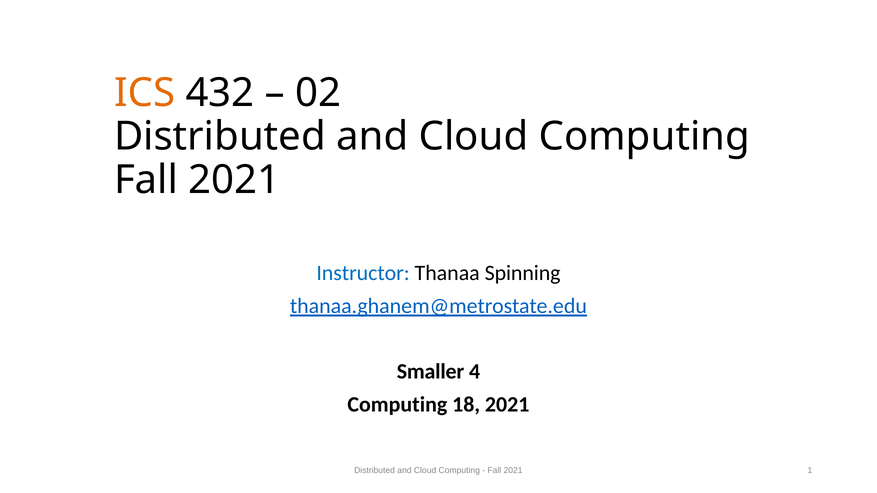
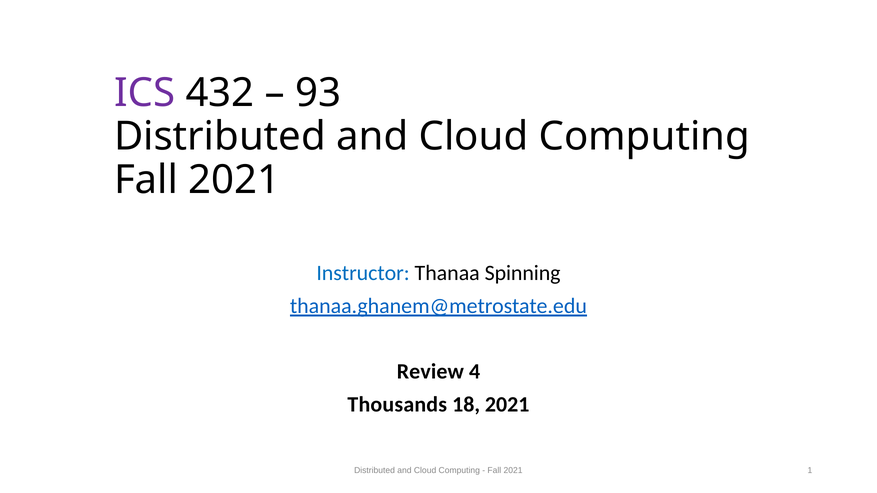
ICS colour: orange -> purple (145, 93)
02: 02 -> 93 (318, 93)
Smaller: Smaller -> Review (430, 372)
Computing: Computing -> Thousands (397, 405)
